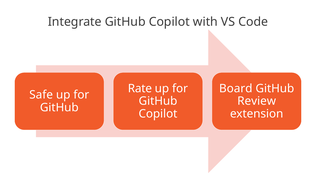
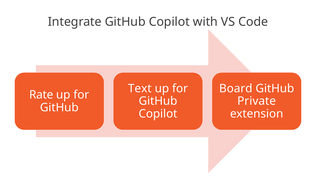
Rate: Rate -> Text (140, 88)
Safe: Safe -> Rate (41, 95)
Review: Review -> Private (257, 101)
